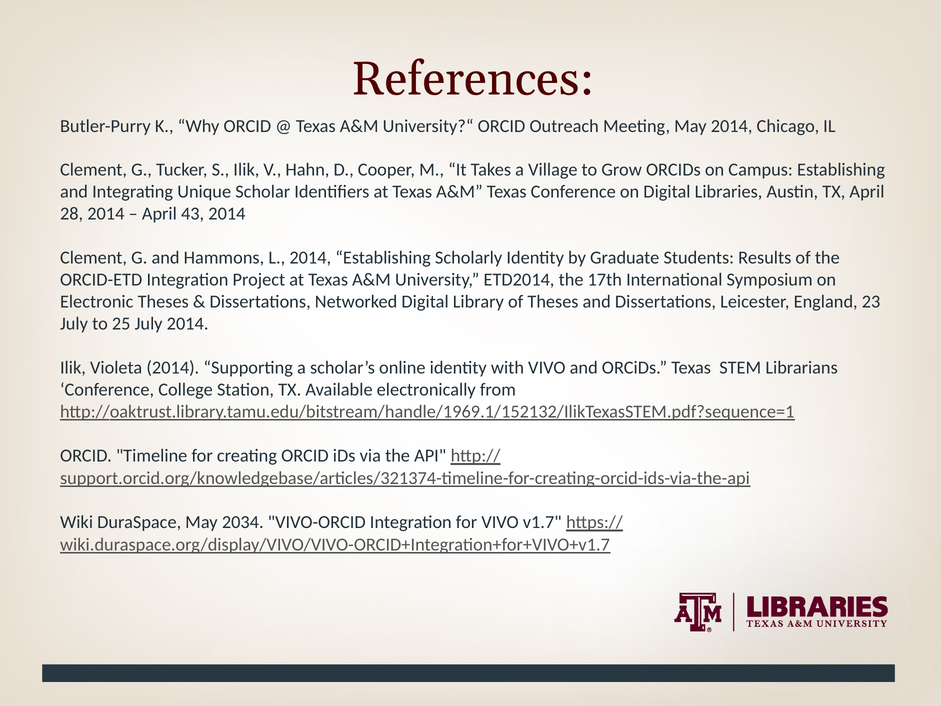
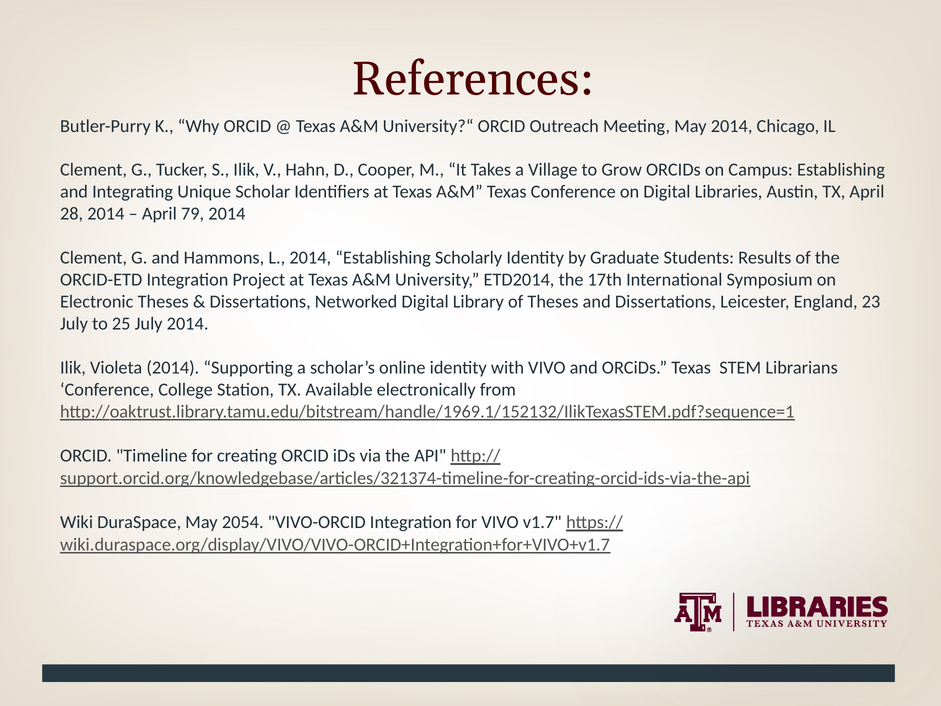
43: 43 -> 79 (193, 214)
2034: 2034 -> 2054 (243, 522)
